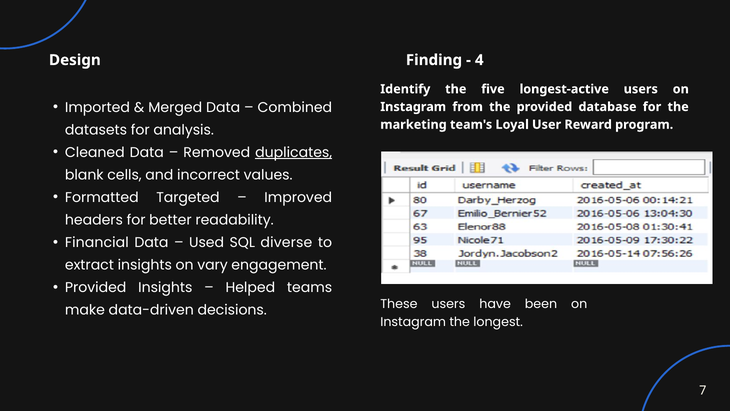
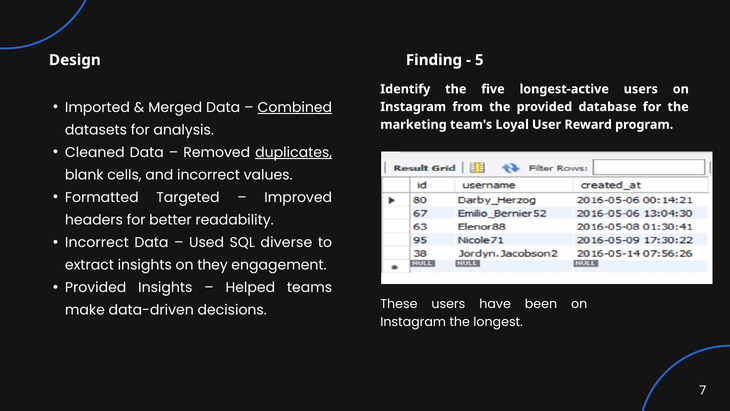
4: 4 -> 5 (479, 60)
Combined underline: none -> present (295, 107)
Financial: Financial -> Incorrect (97, 242)
vary: vary -> they (213, 265)
